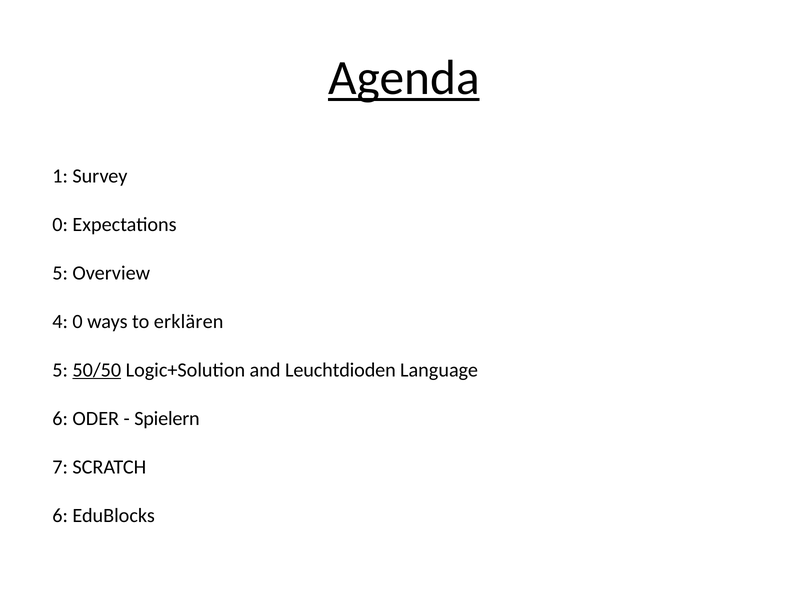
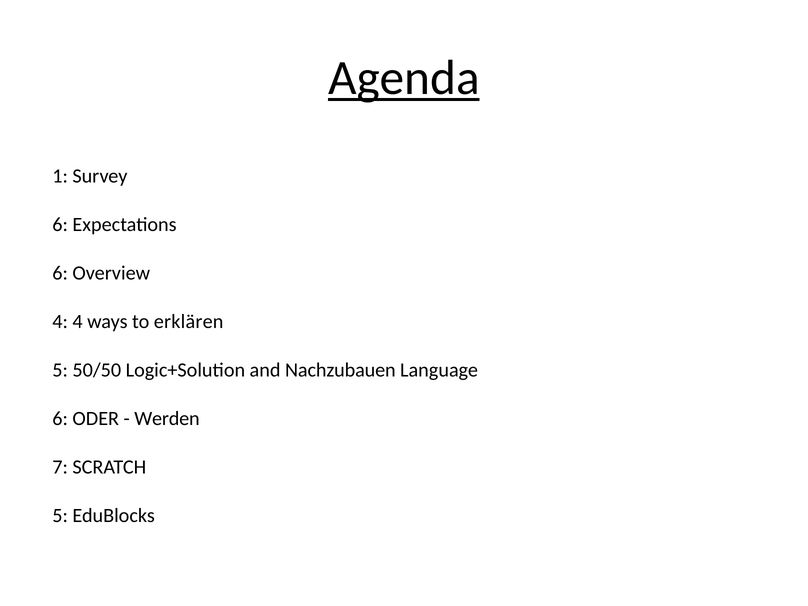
0: 0 -> 6 (60, 224)
5: 5 -> 6 (60, 273)
4 0: 0 -> 4 (78, 321)
50/50 underline: present -> none (97, 370)
Leuchtdioden: Leuchtdioden -> Nachzubauen (340, 370)
Spielern: Spielern -> Werden (167, 418)
6: 6 -> 5 (60, 515)
